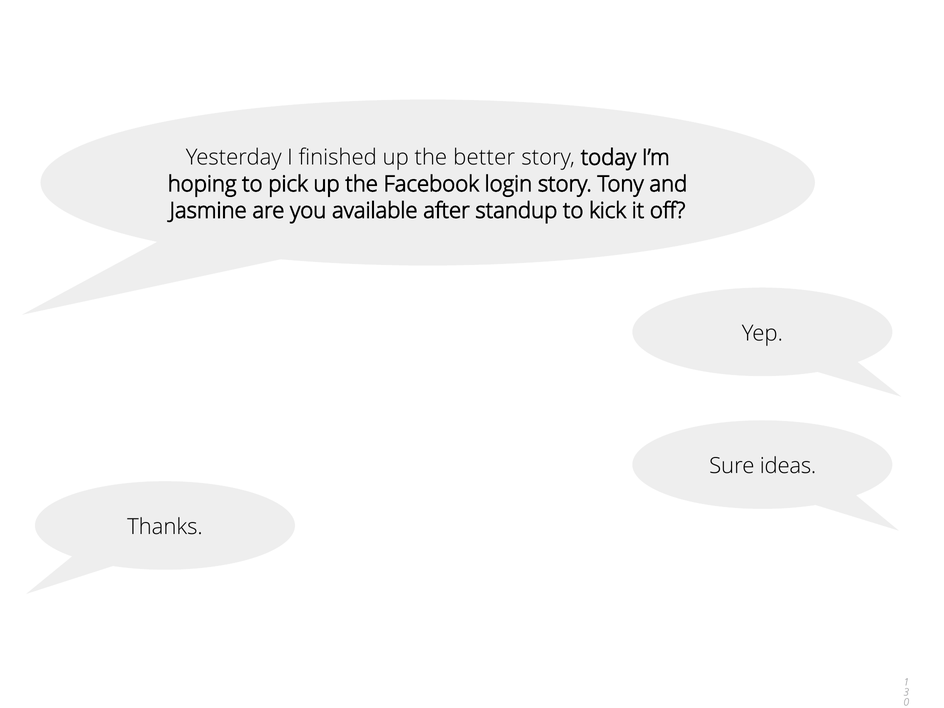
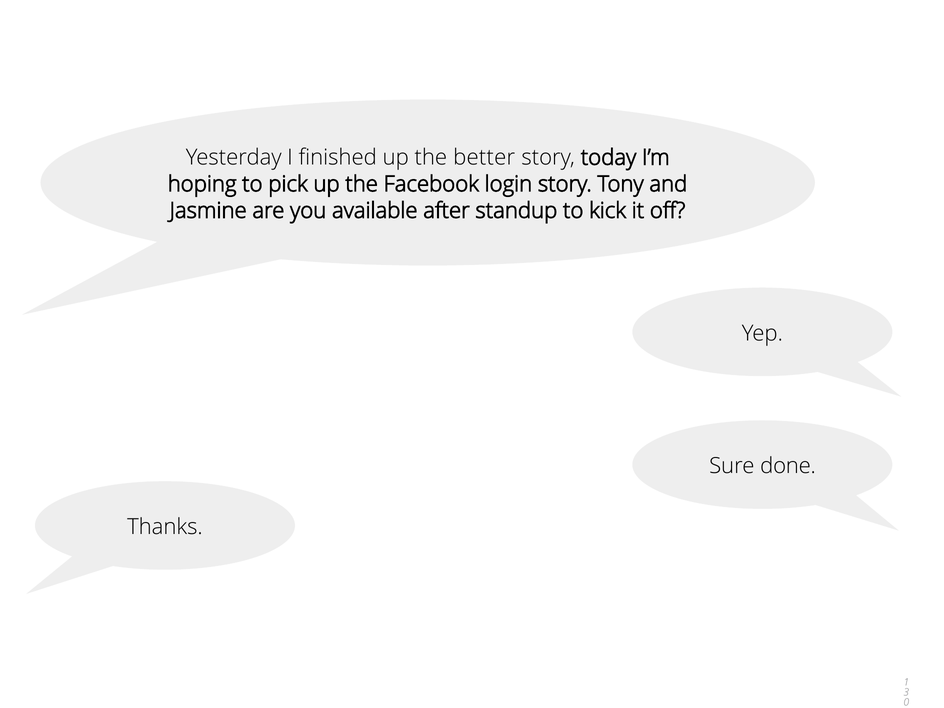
ideas: ideas -> done (788, 466)
